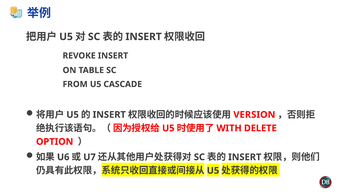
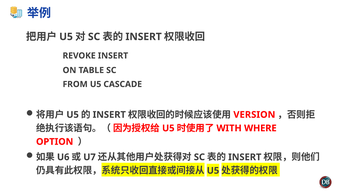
DELETE: DELETE -> WHERE (260, 128)
